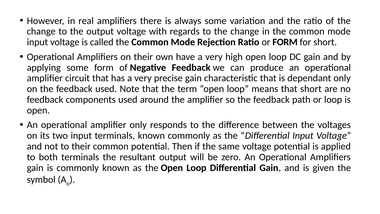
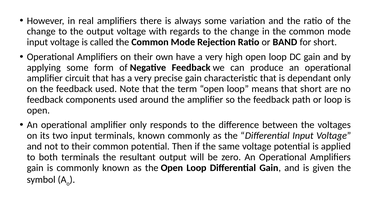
or FORM: FORM -> BAND (285, 42)
